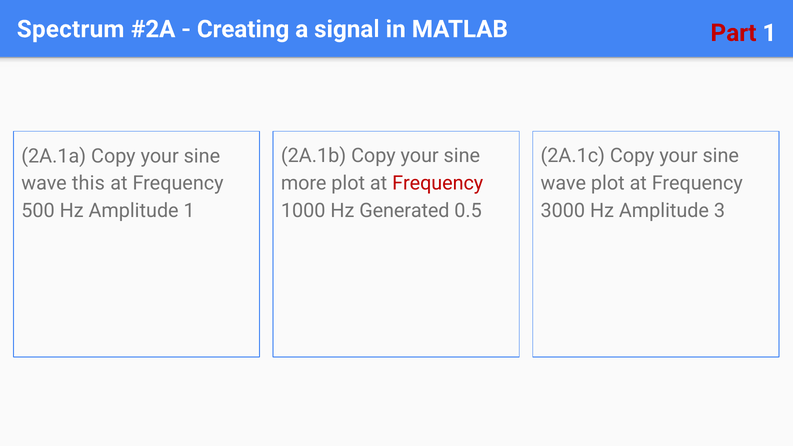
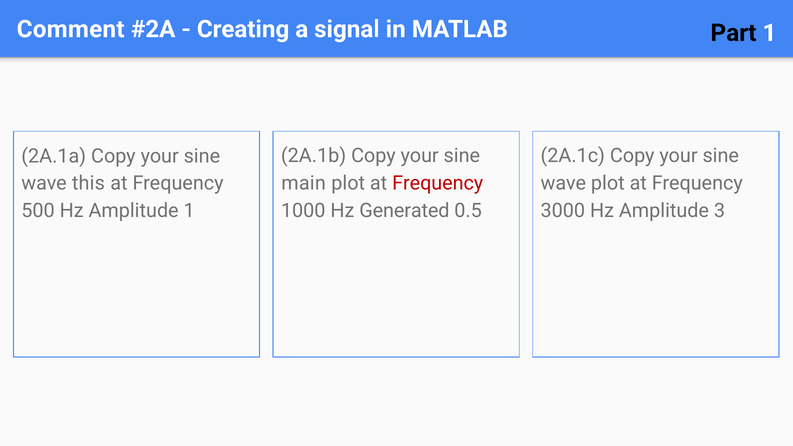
Spectrum: Spectrum -> Comment (71, 29)
Part colour: red -> black (733, 33)
more: more -> main (304, 183)
